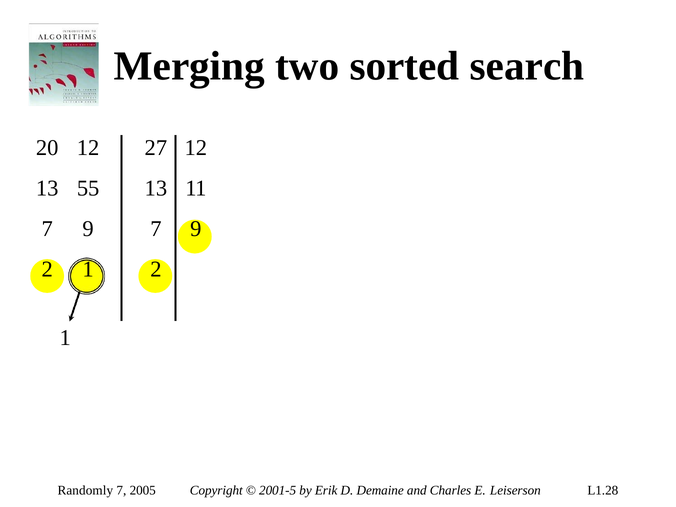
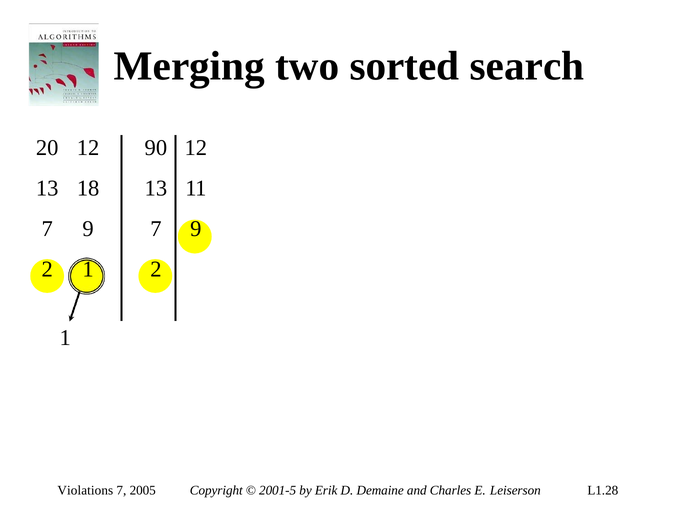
27: 27 -> 90 (156, 148)
55: 55 -> 18 (88, 188)
Randomly: Randomly -> Violations (85, 491)
